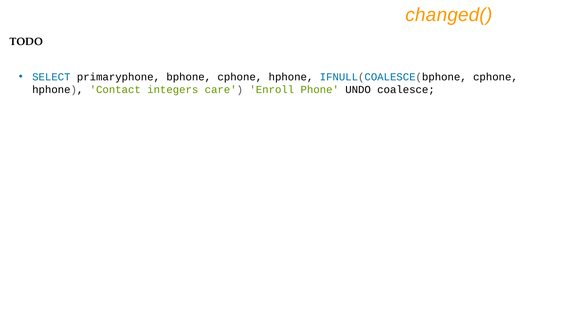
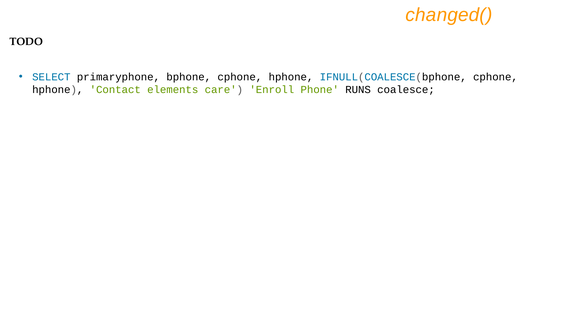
integers: integers -> elements (173, 90)
UNDO: UNDO -> RUNS (358, 90)
